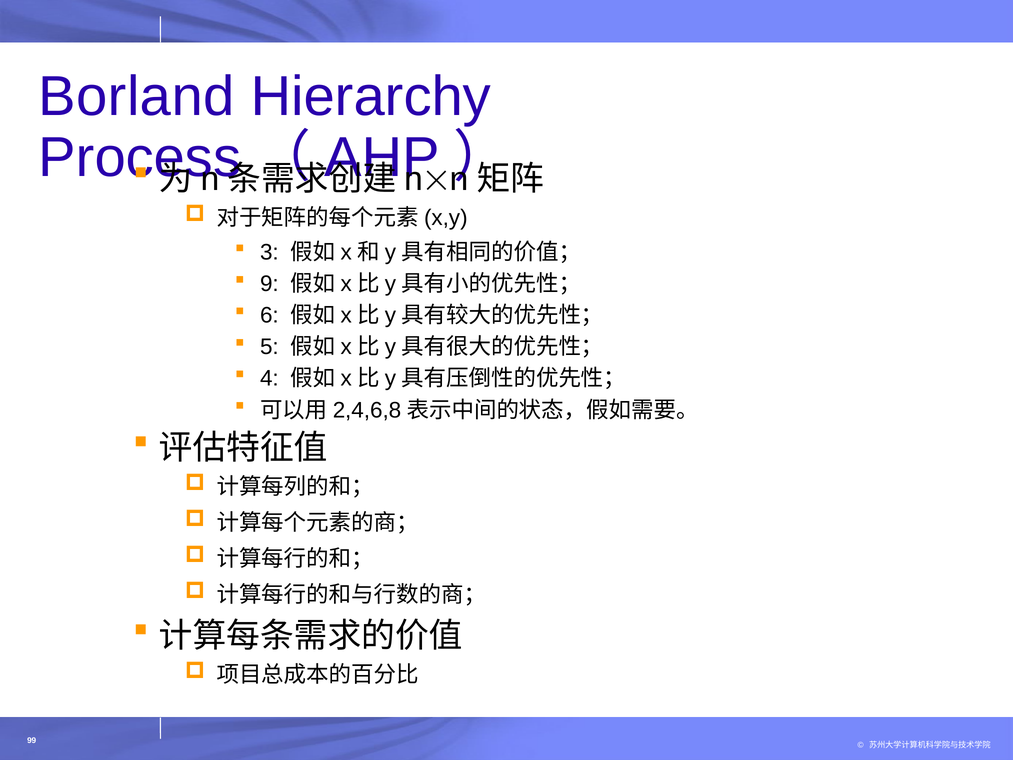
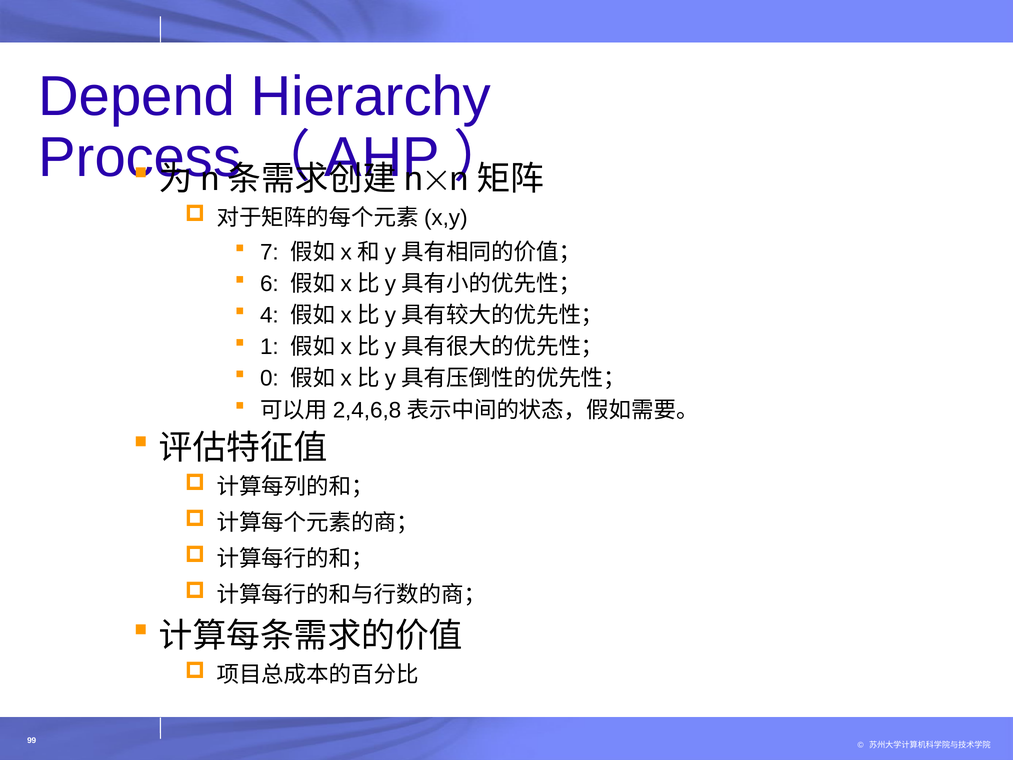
Borland: Borland -> Depend (137, 97)
3: 3 -> 7 (269, 252)
9: 9 -> 6 (269, 284)
6: 6 -> 4 (269, 315)
5: 5 -> 1 (269, 347)
4: 4 -> 0 (269, 378)
